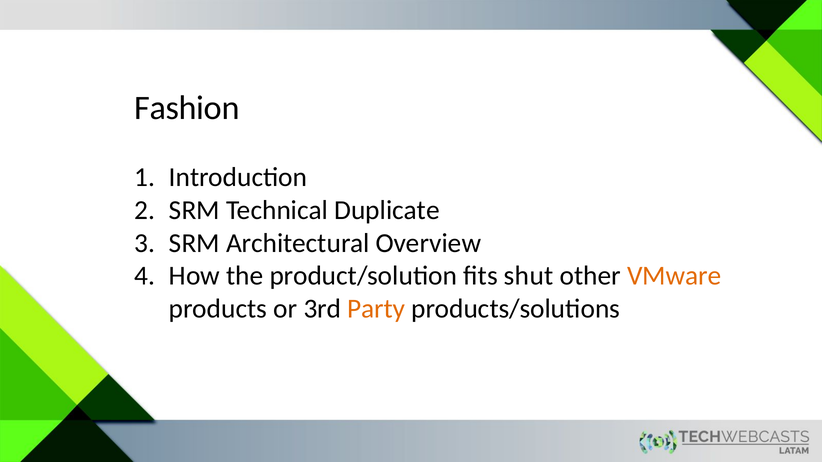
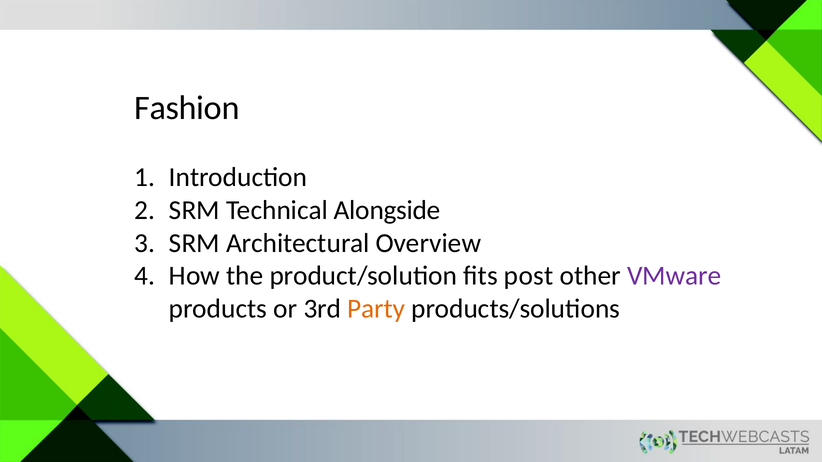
Duplicate: Duplicate -> Alongside (387, 210)
shut: shut -> post (529, 276)
VMware colour: orange -> purple (674, 276)
